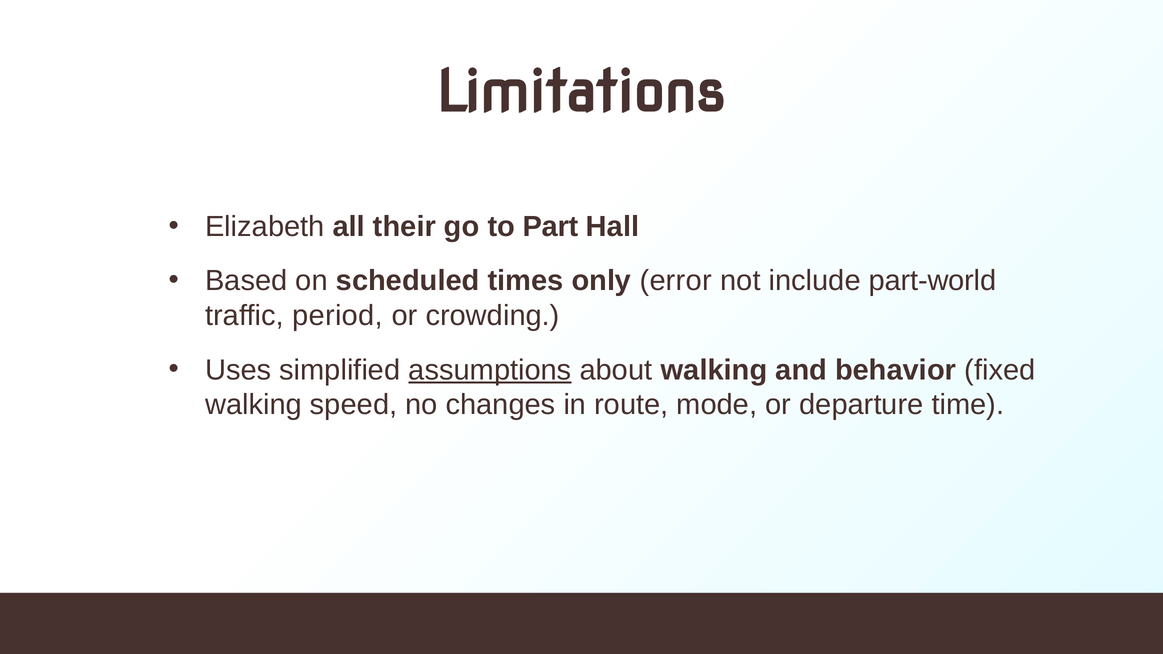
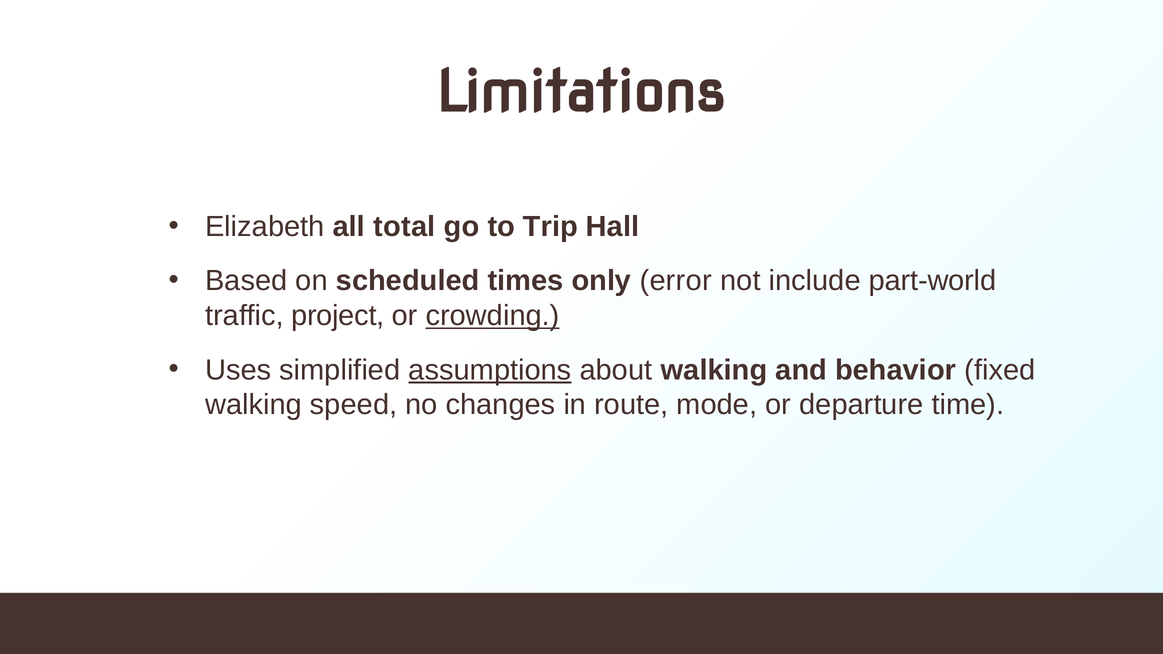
their: their -> total (404, 227)
Part: Part -> Trip (550, 227)
period: period -> project (338, 316)
crowding underline: none -> present (493, 316)
